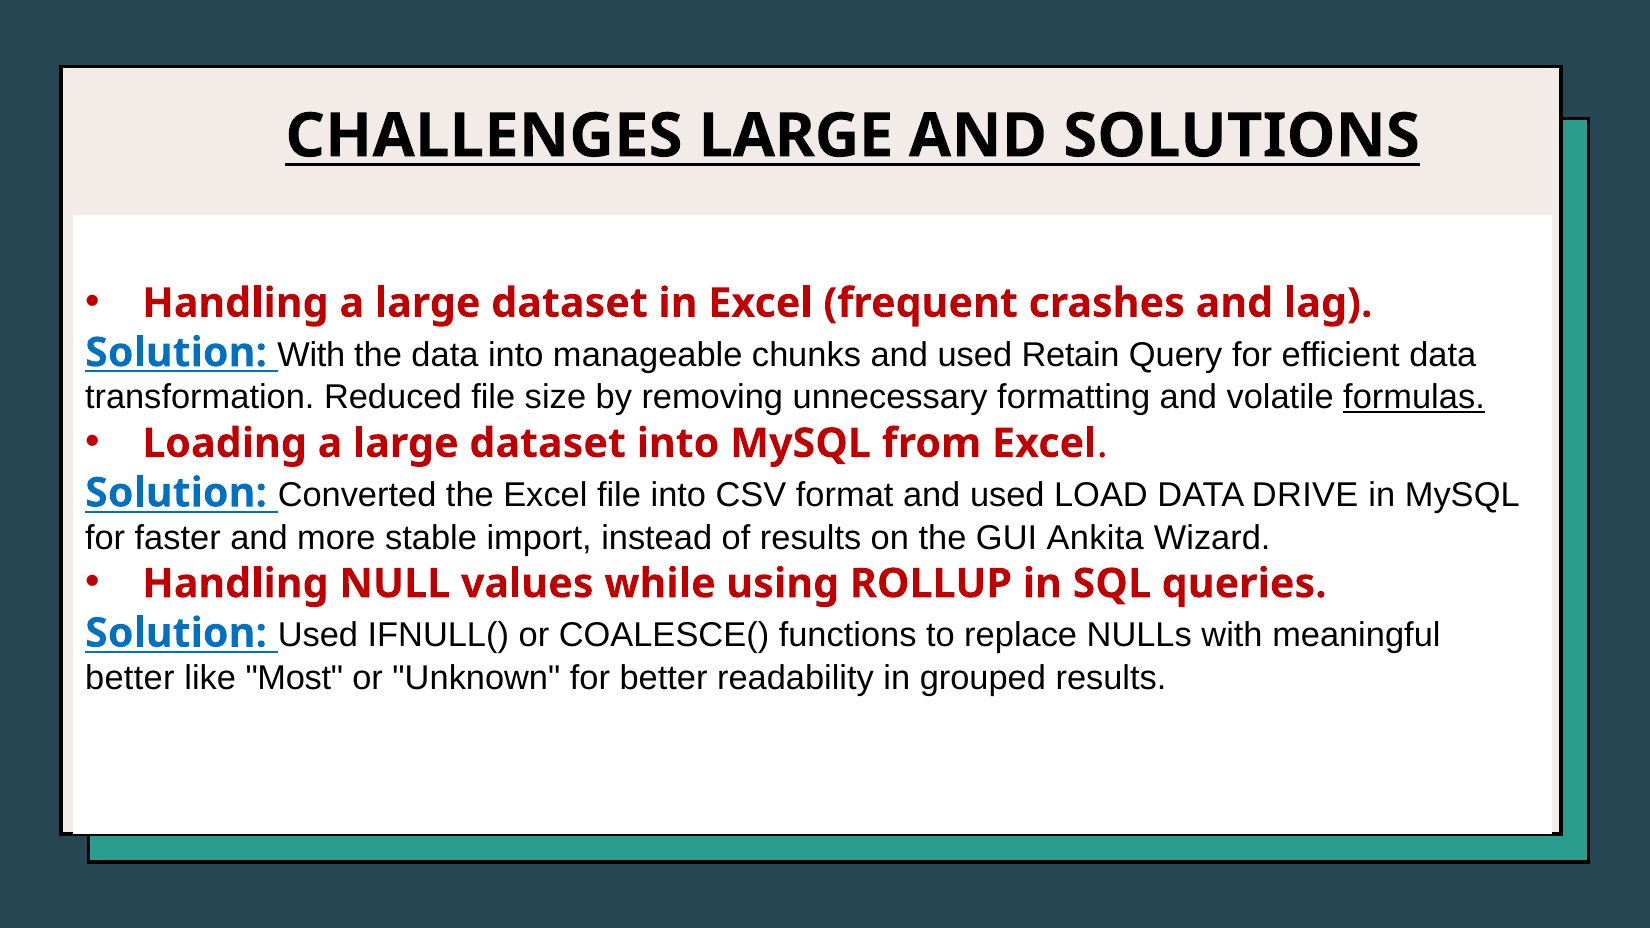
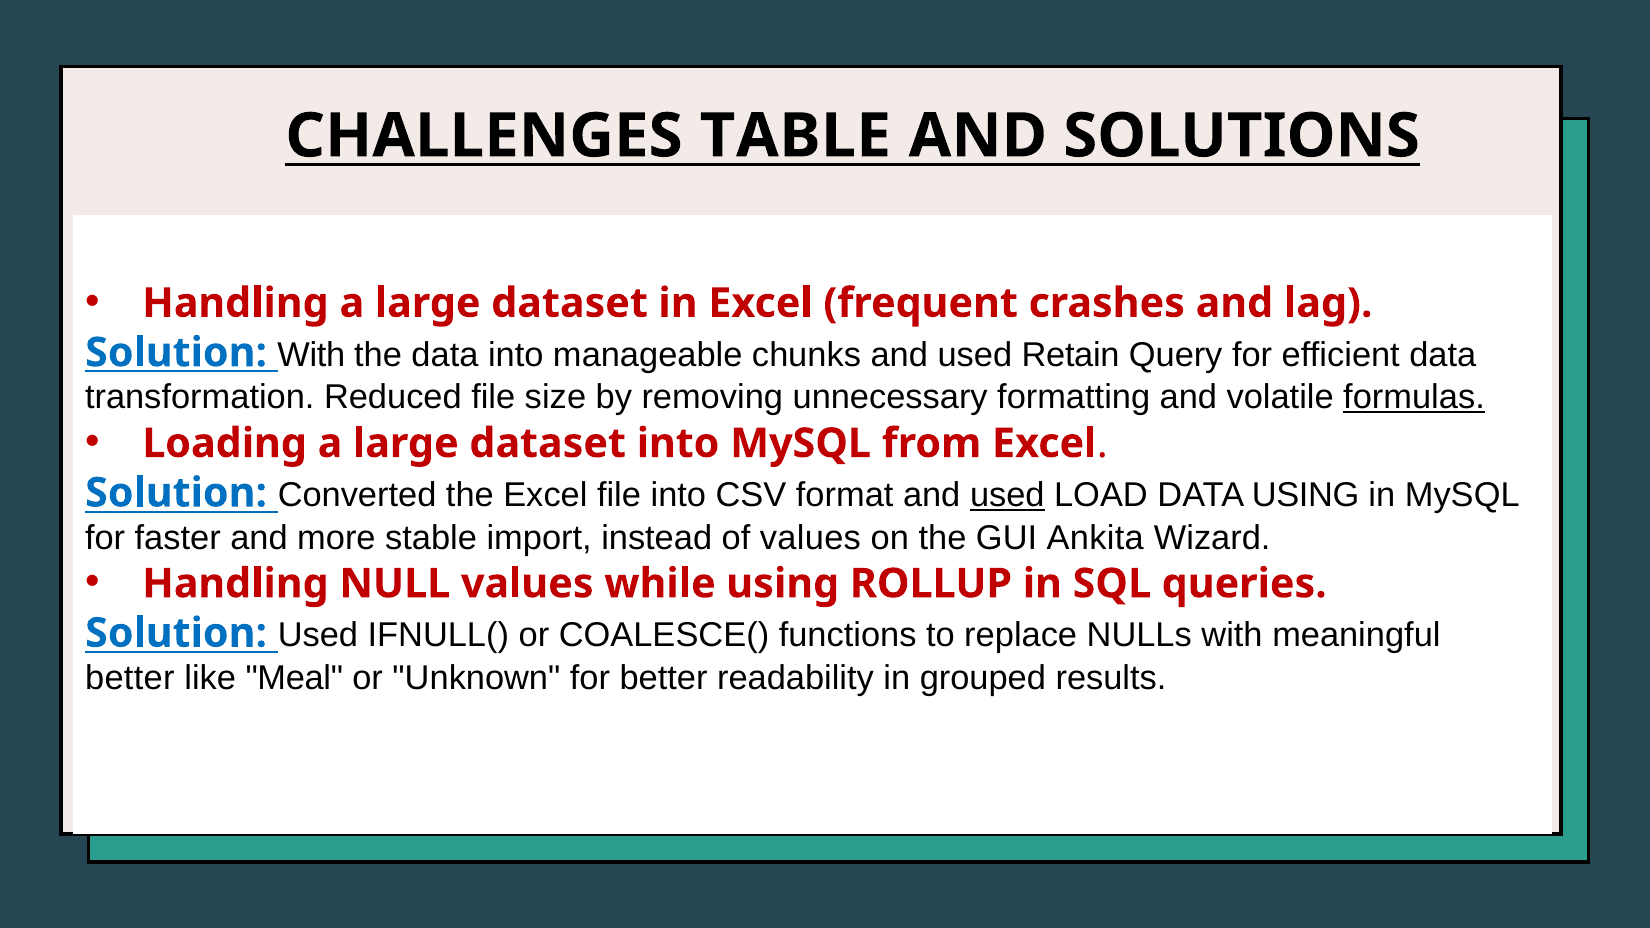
CHALLENGES LARGE: LARGE -> TABLE (795, 136)
used underline: none -> present (1007, 495)
DATA DRIVE: DRIVE -> USING (1306, 495)
of results: results -> values (810, 538)
Most: Most -> Meal (294, 678)
